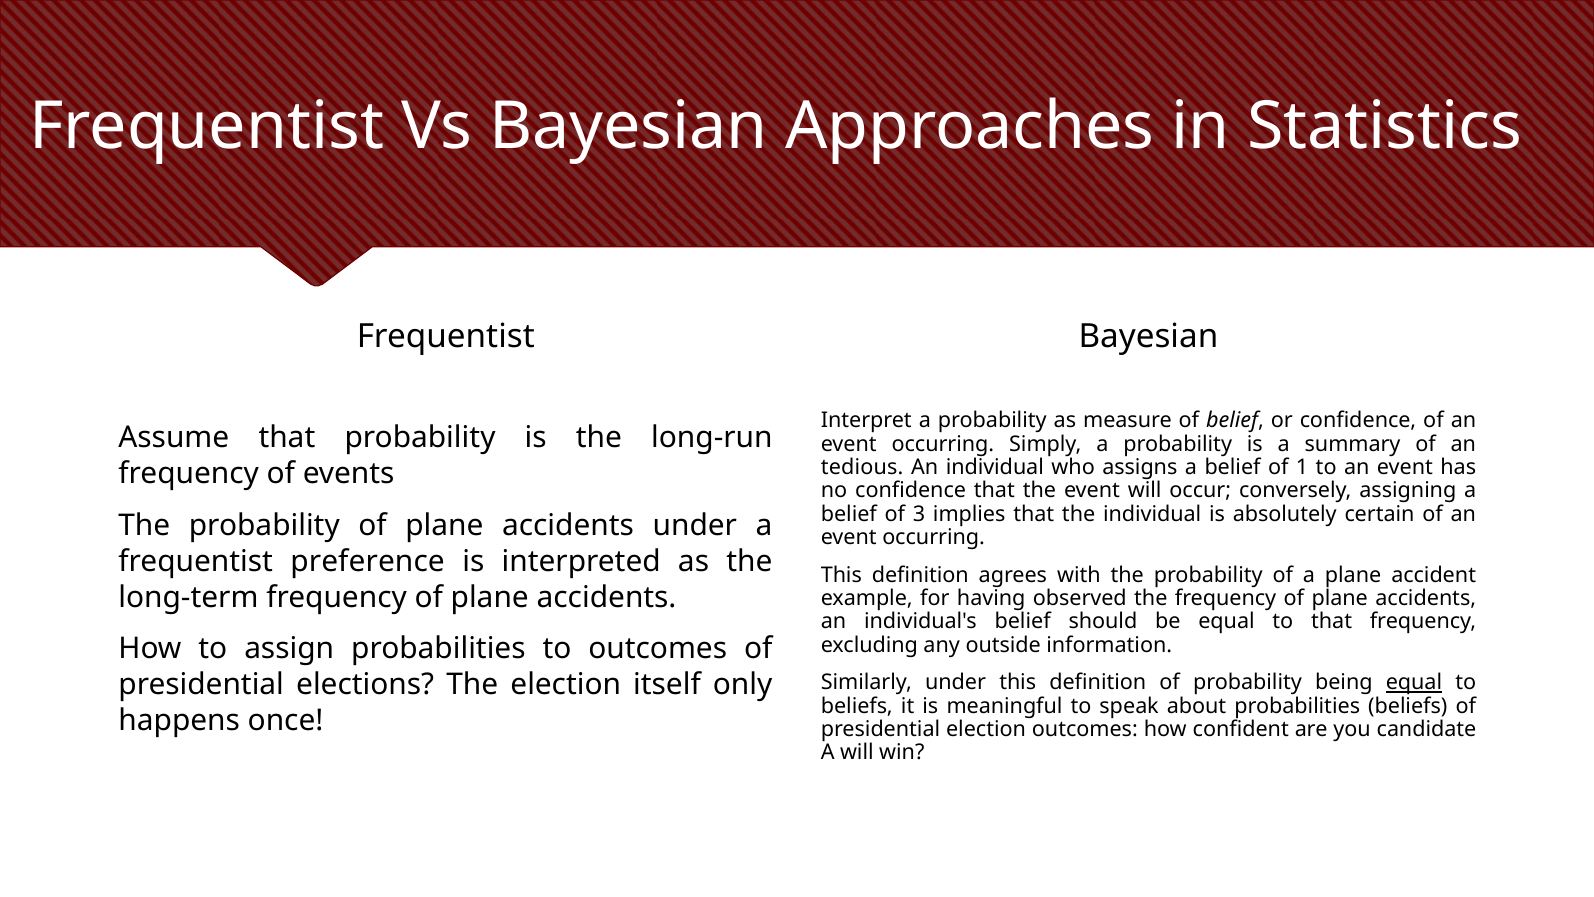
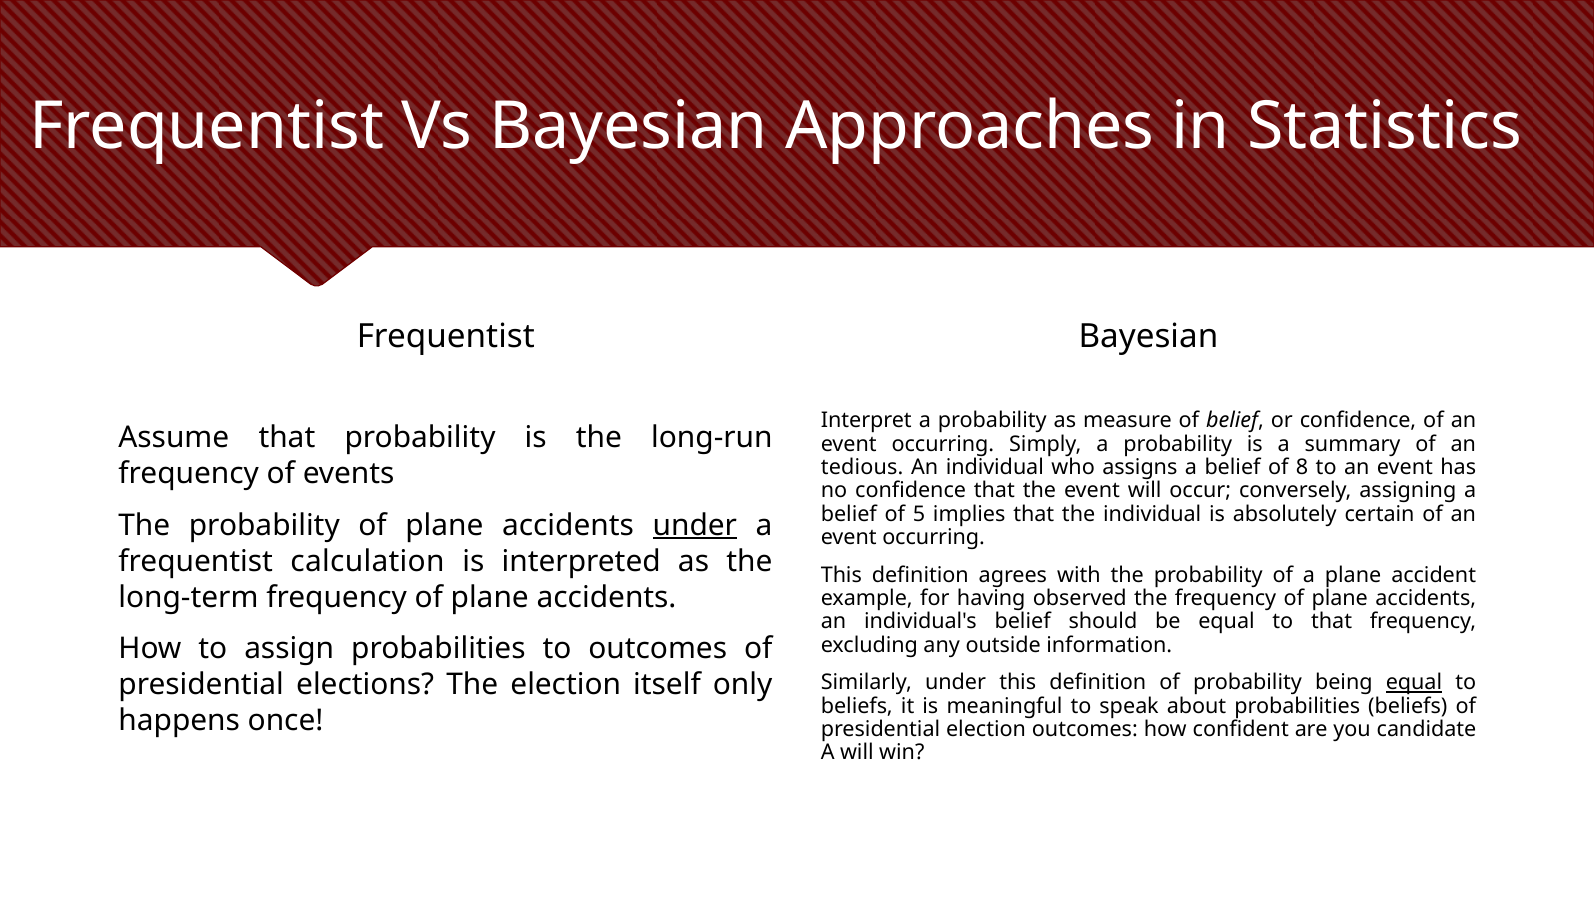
1: 1 -> 8 (1302, 467)
3: 3 -> 5 (919, 514)
under underline: none -> present (695, 525)
preference: preference -> calculation (367, 561)
